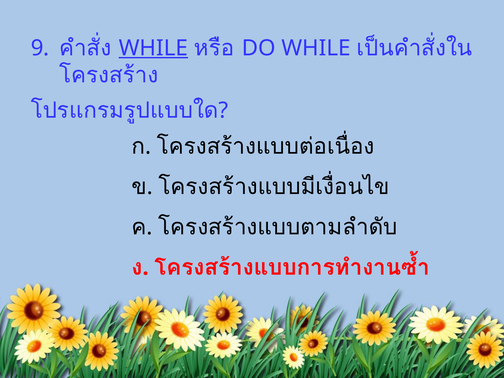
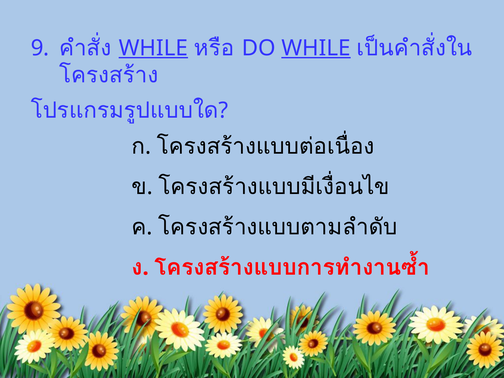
WHILE underline: none -> present (316, 48)
